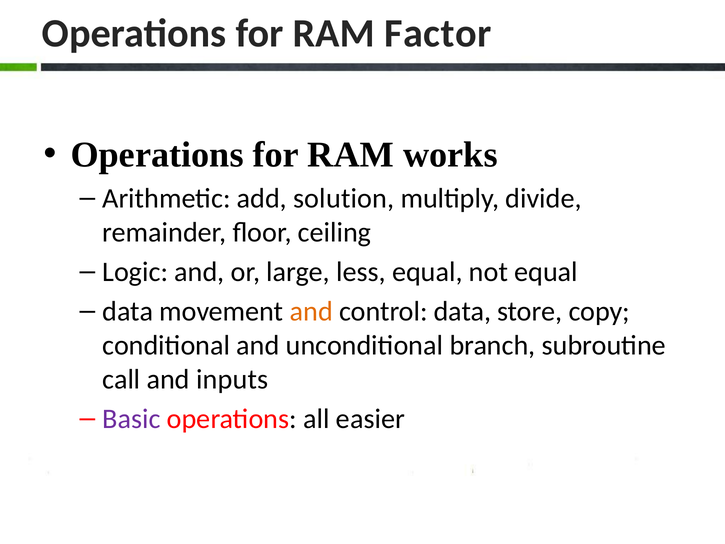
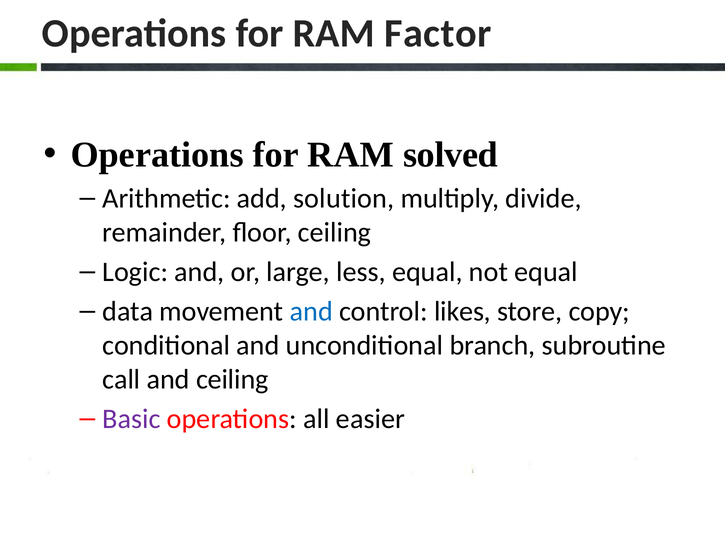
works: works -> solved (450, 155)
and colour: orange -> blue (311, 311)
control data: data -> likes (462, 311)
and inputs: inputs -> ceiling (232, 379)
